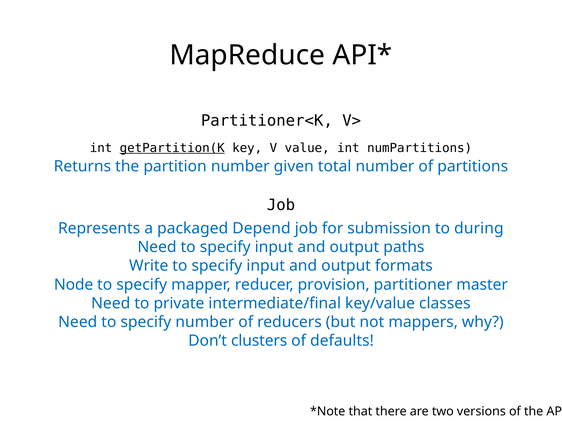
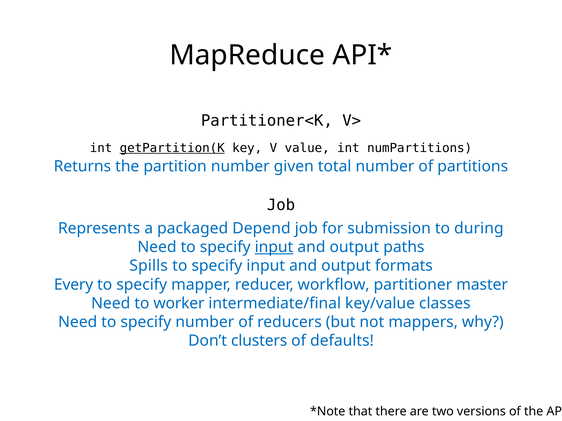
input underline: none -> present (274, 247)
Write: Write -> Spills (149, 266)
Node: Node -> Every (74, 285)
provision: provision -> workflow (334, 285)
private: private -> worker (179, 304)
